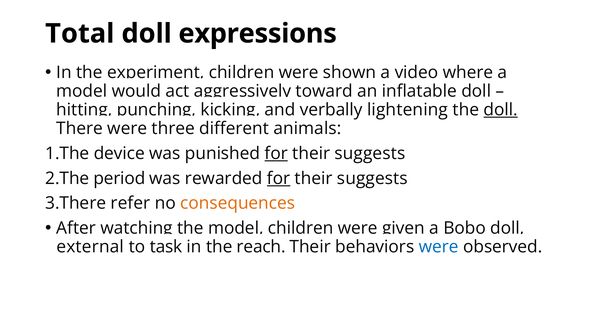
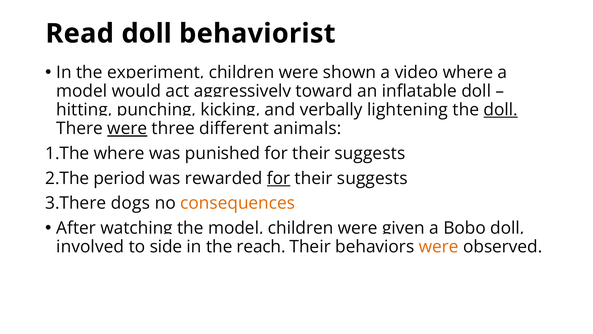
Total: Total -> Read (80, 34)
expressions: expressions -> behaviorist (257, 34)
were underline: none -> present (127, 128)
device: device -> where (119, 153)
for underline: present -> none (276, 153)
refer: refer -> dogs (130, 203)
external: external -> involved (90, 247)
task: task -> side (166, 247)
were colour: blue -> orange (439, 247)
